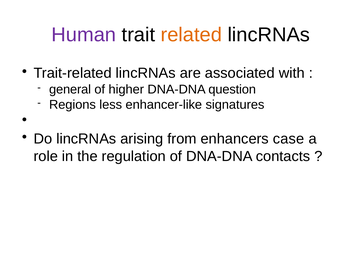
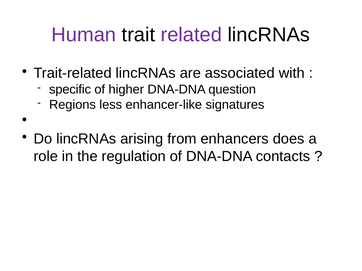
related colour: orange -> purple (191, 35)
general: general -> specific (70, 90)
case: case -> does (289, 139)
